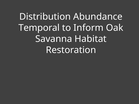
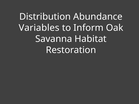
Temporal: Temporal -> Variables (39, 28)
